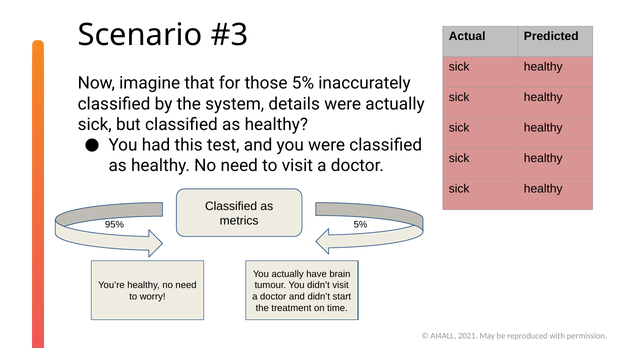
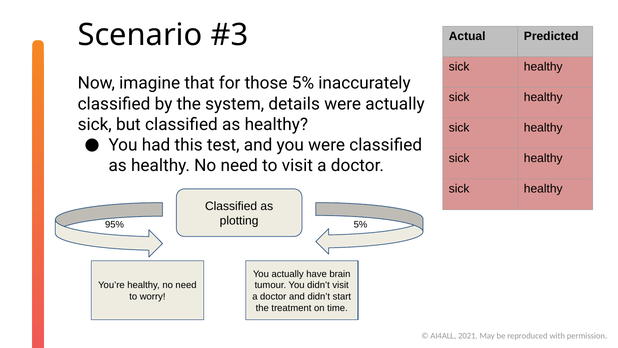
metrics: metrics -> plotting (239, 221)
